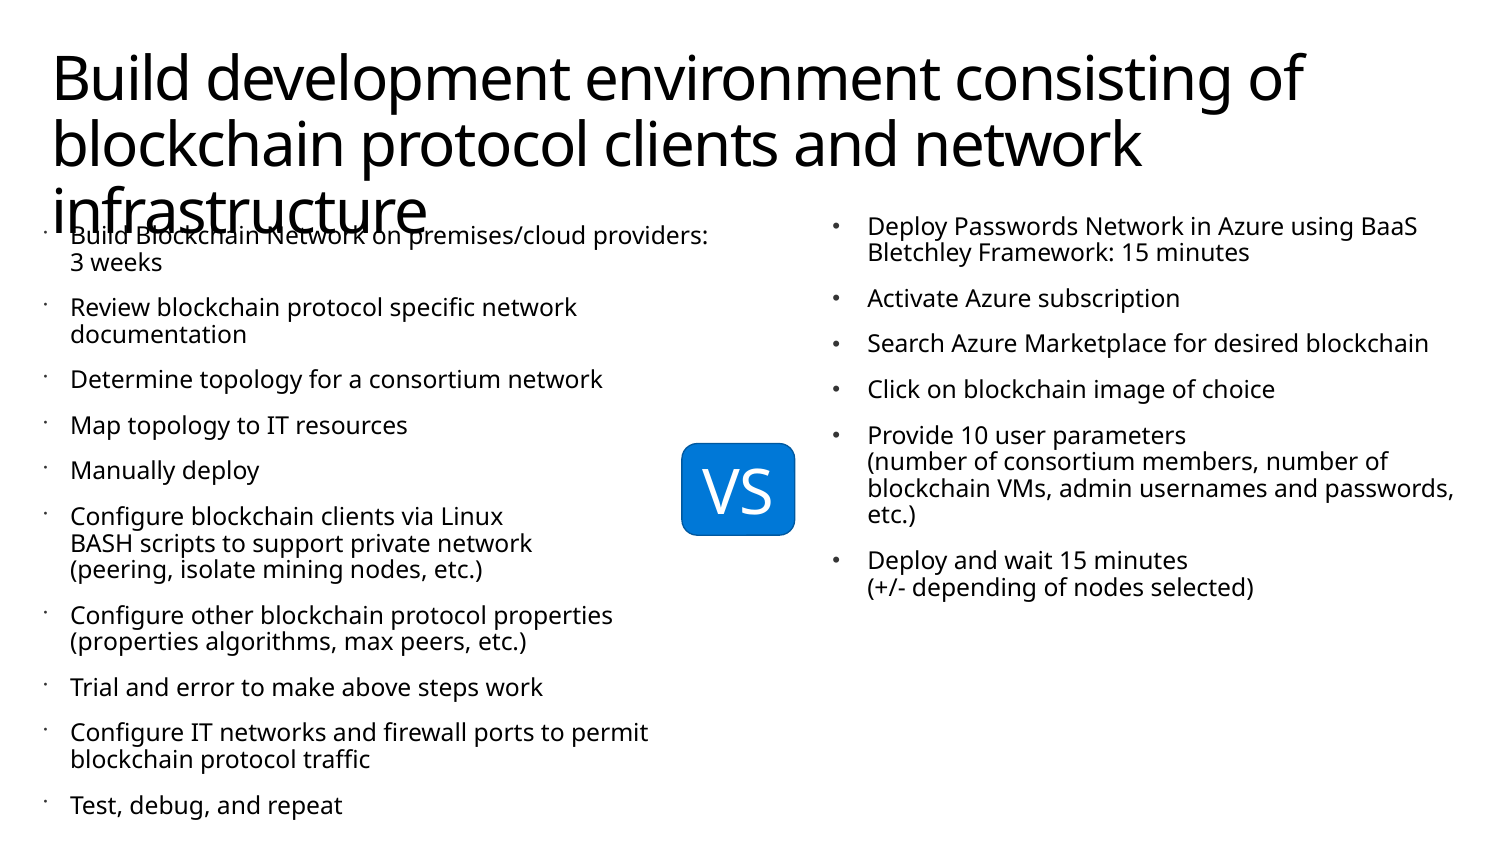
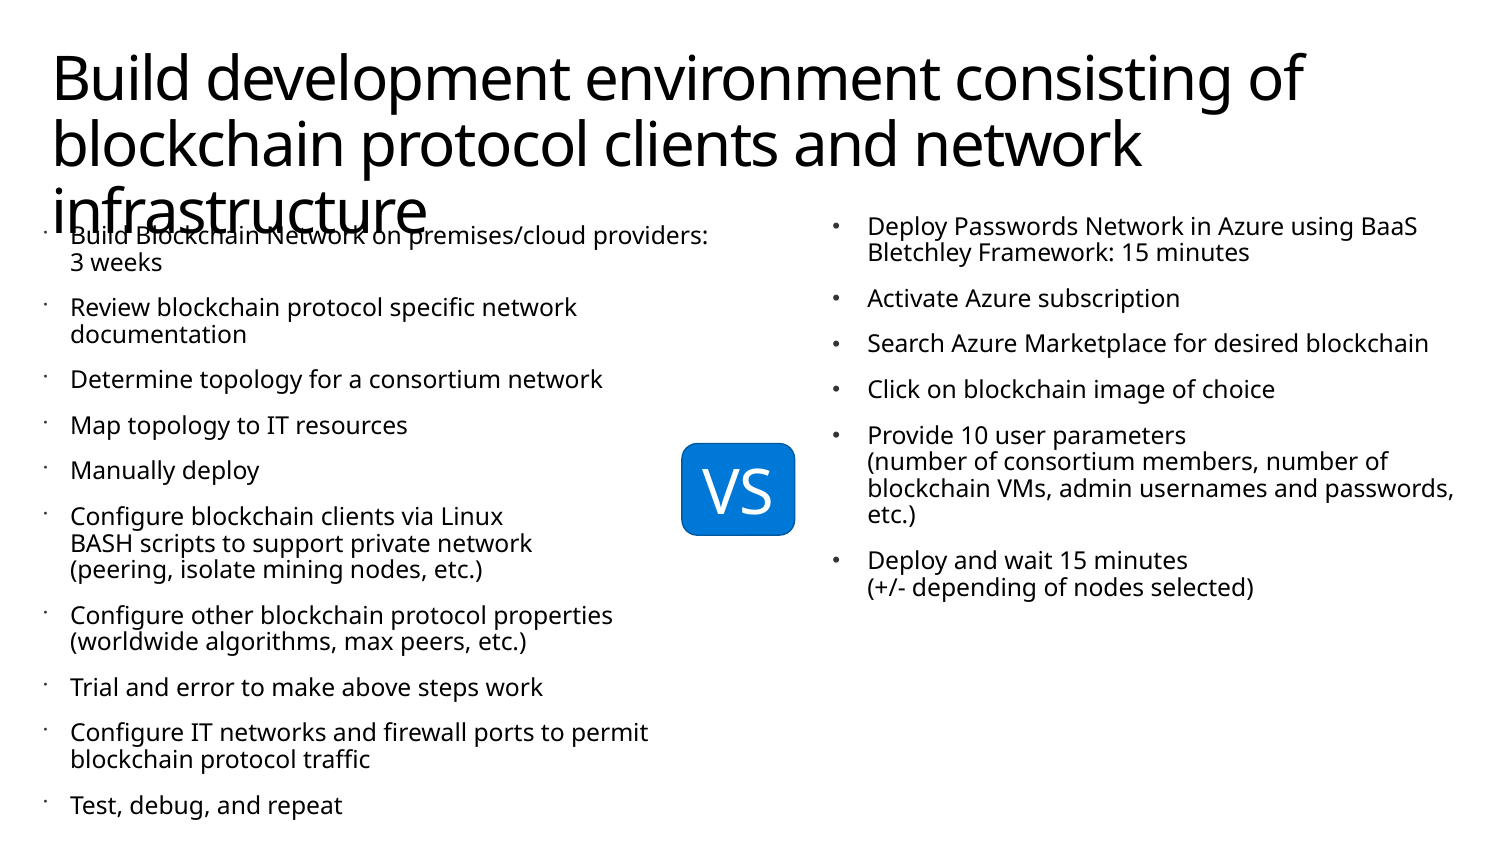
properties: properties -> worldwide (135, 643)
